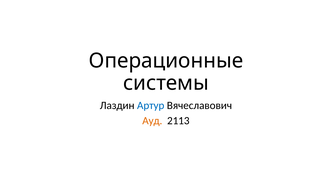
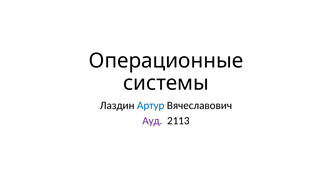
Ауд colour: orange -> purple (152, 121)
